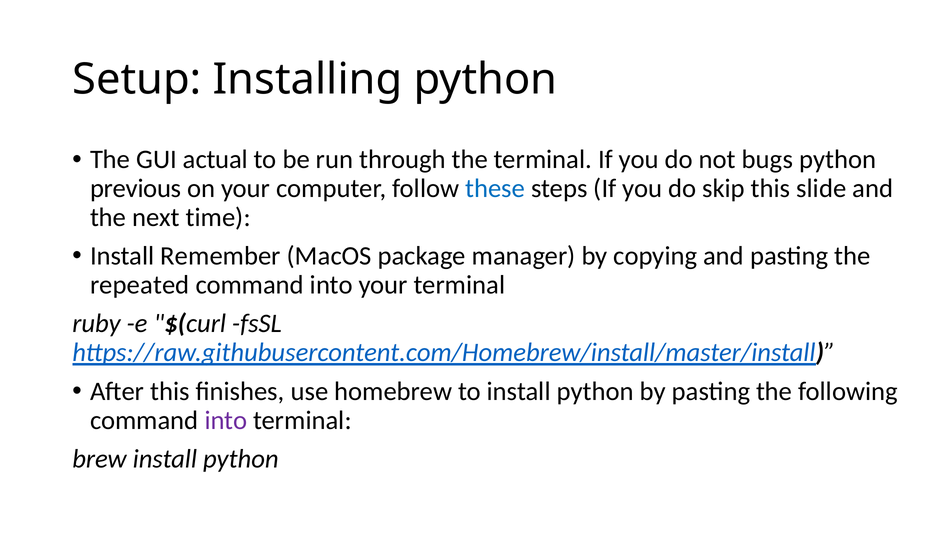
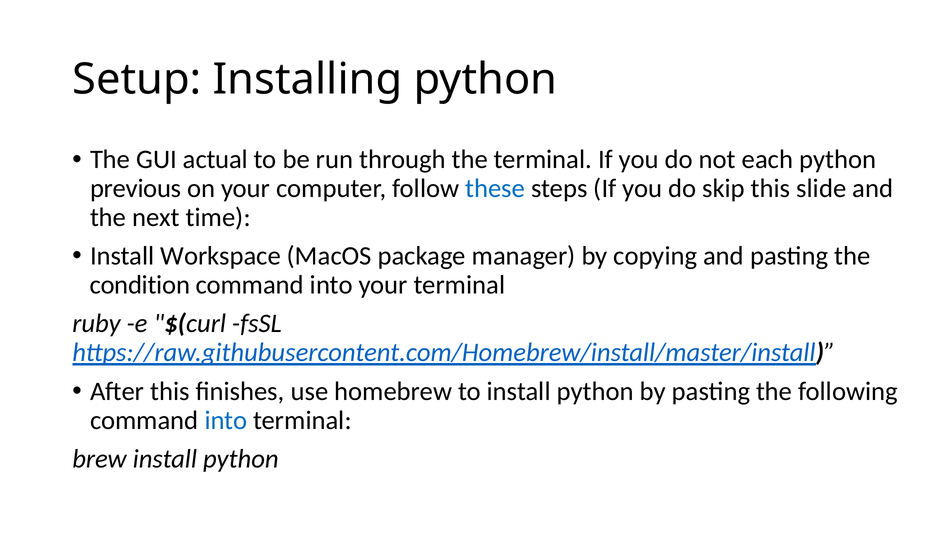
bugs: bugs -> each (767, 160)
Remember: Remember -> Workspace (221, 256)
repeated: repeated -> condition (140, 285)
into colour: purple -> blue (226, 420)
